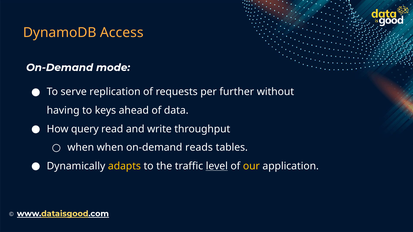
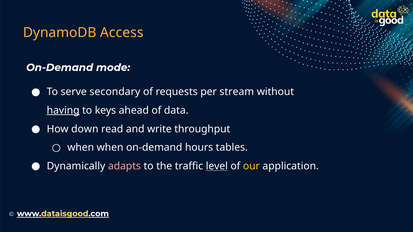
replication: replication -> secondary (115, 92)
further: further -> stream (237, 92)
having underline: none -> present (63, 111)
query: query -> down (85, 129)
reads: reads -> hours (199, 148)
adapts colour: yellow -> pink (124, 166)
